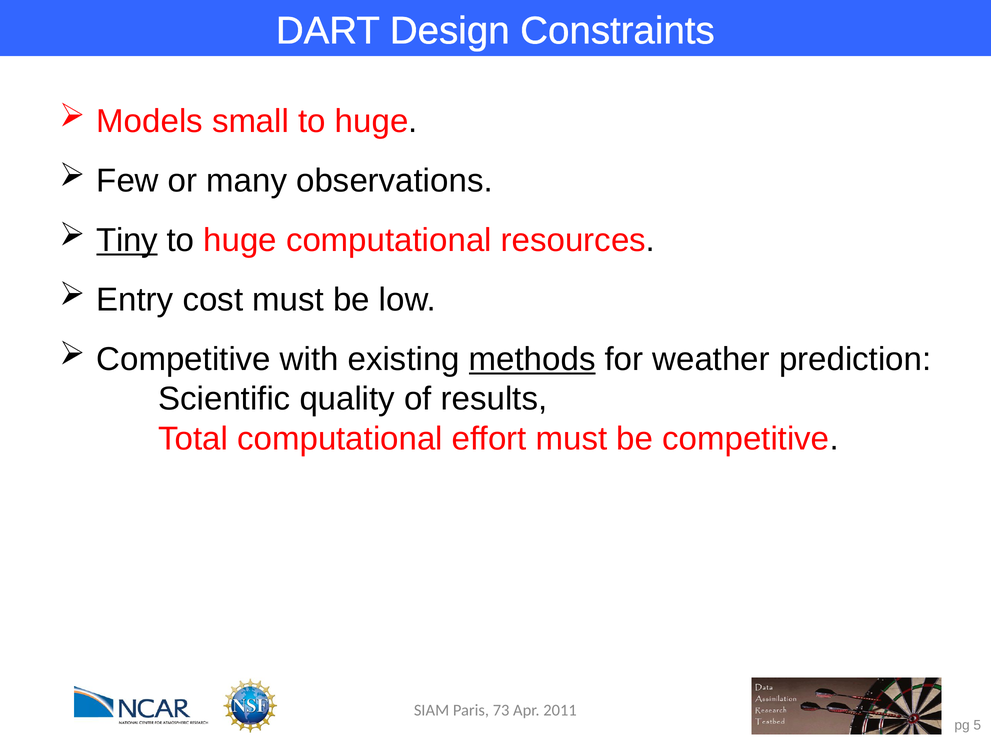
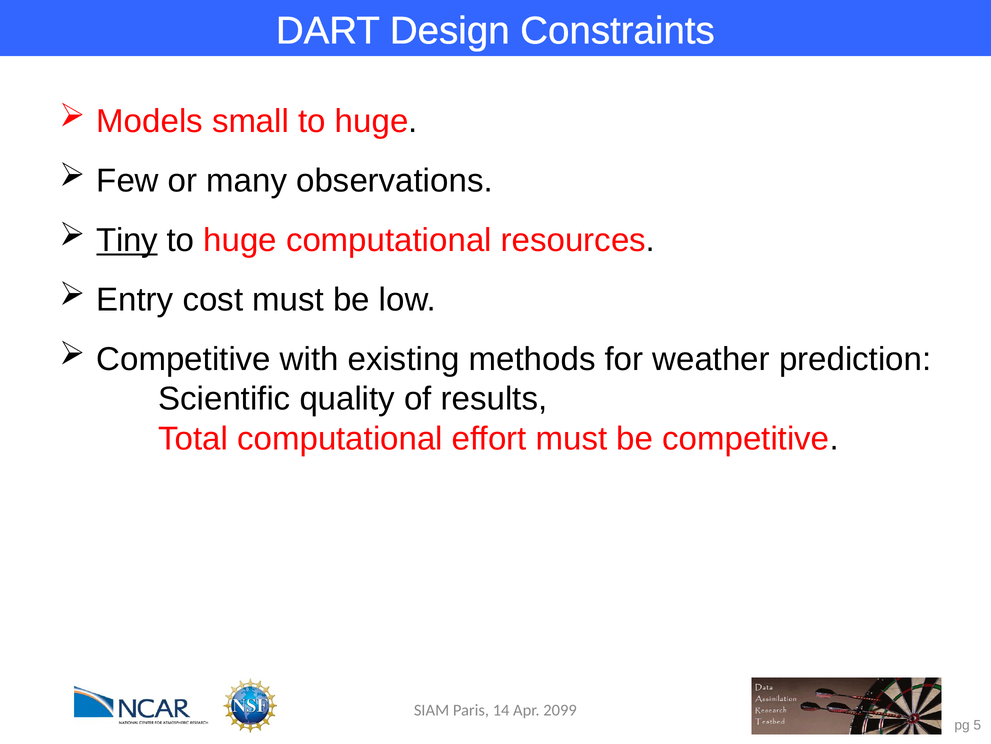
methods underline: present -> none (532, 359)
73: 73 -> 14 (501, 710)
2011: 2011 -> 2099 (560, 710)
